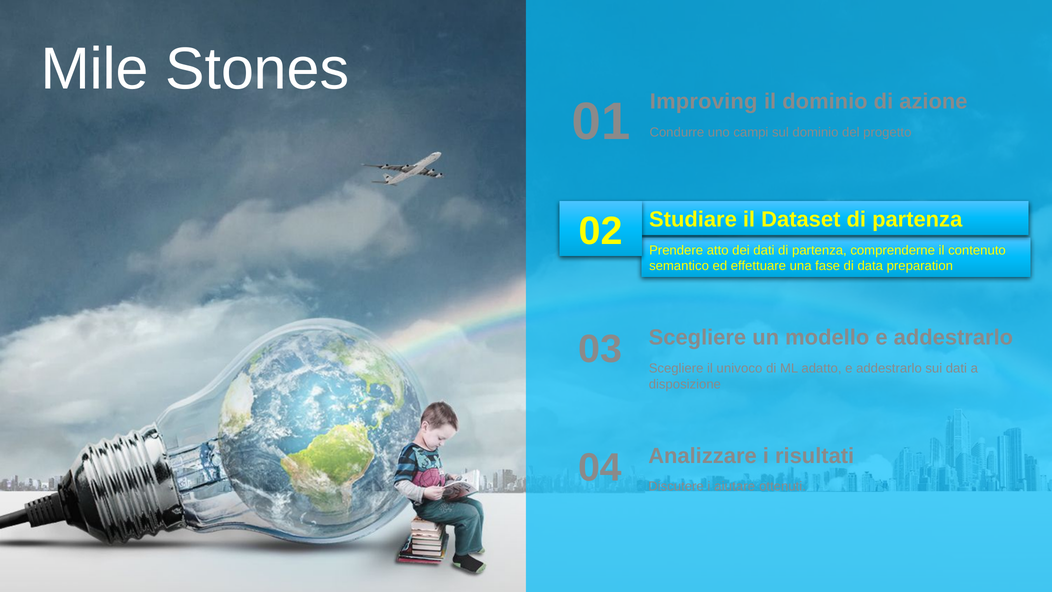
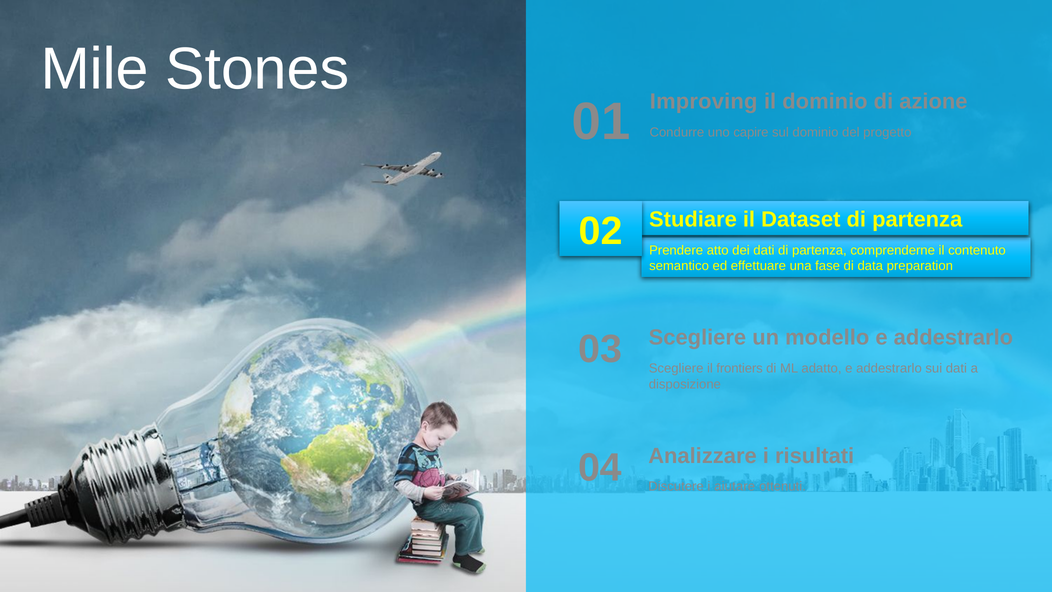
campi: campi -> capire (751, 132)
univoco: univoco -> frontiers (740, 368)
